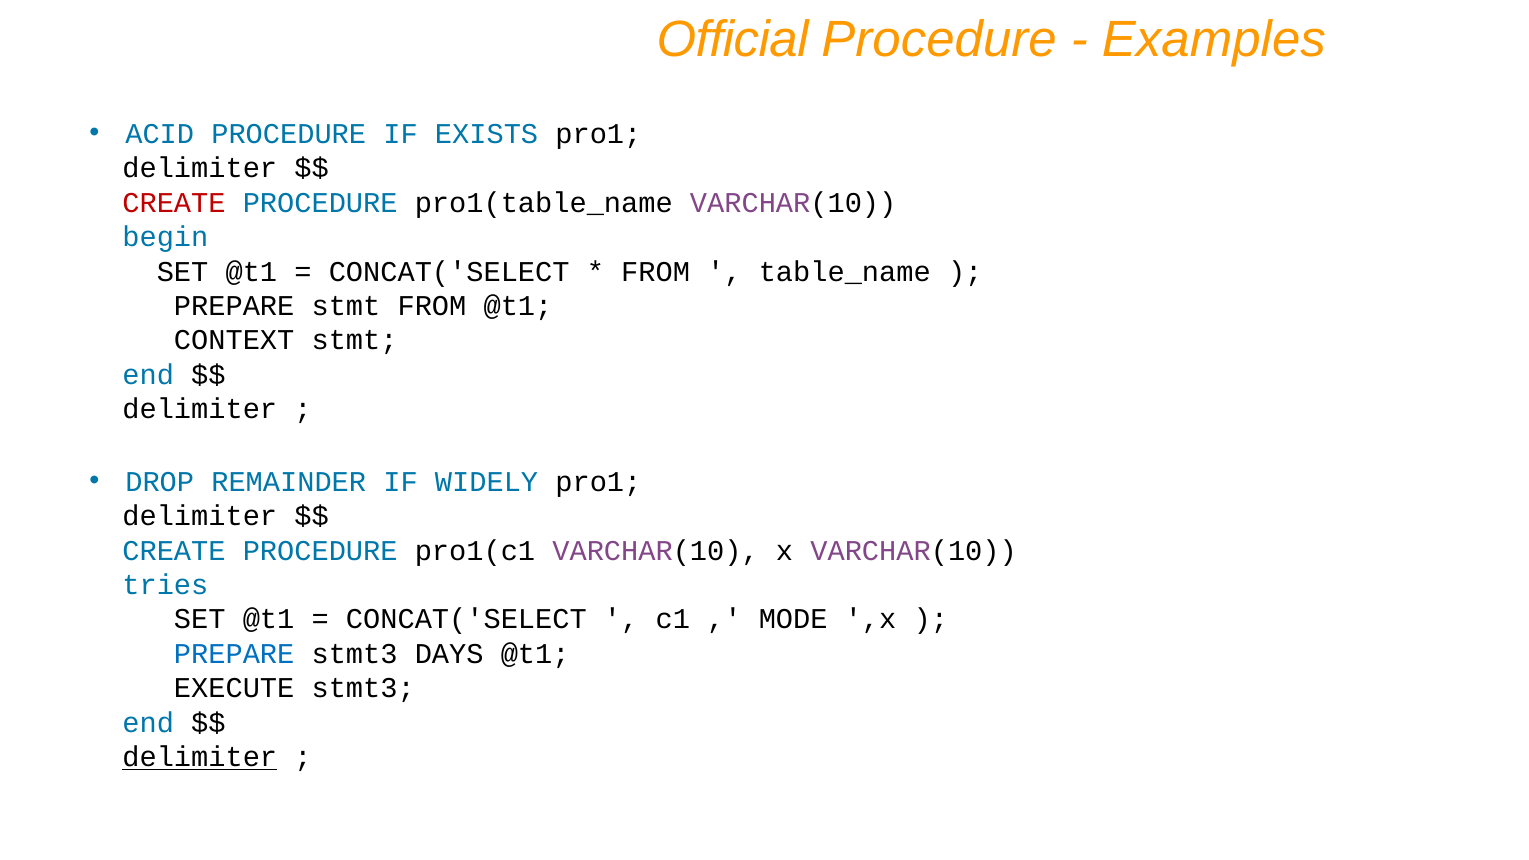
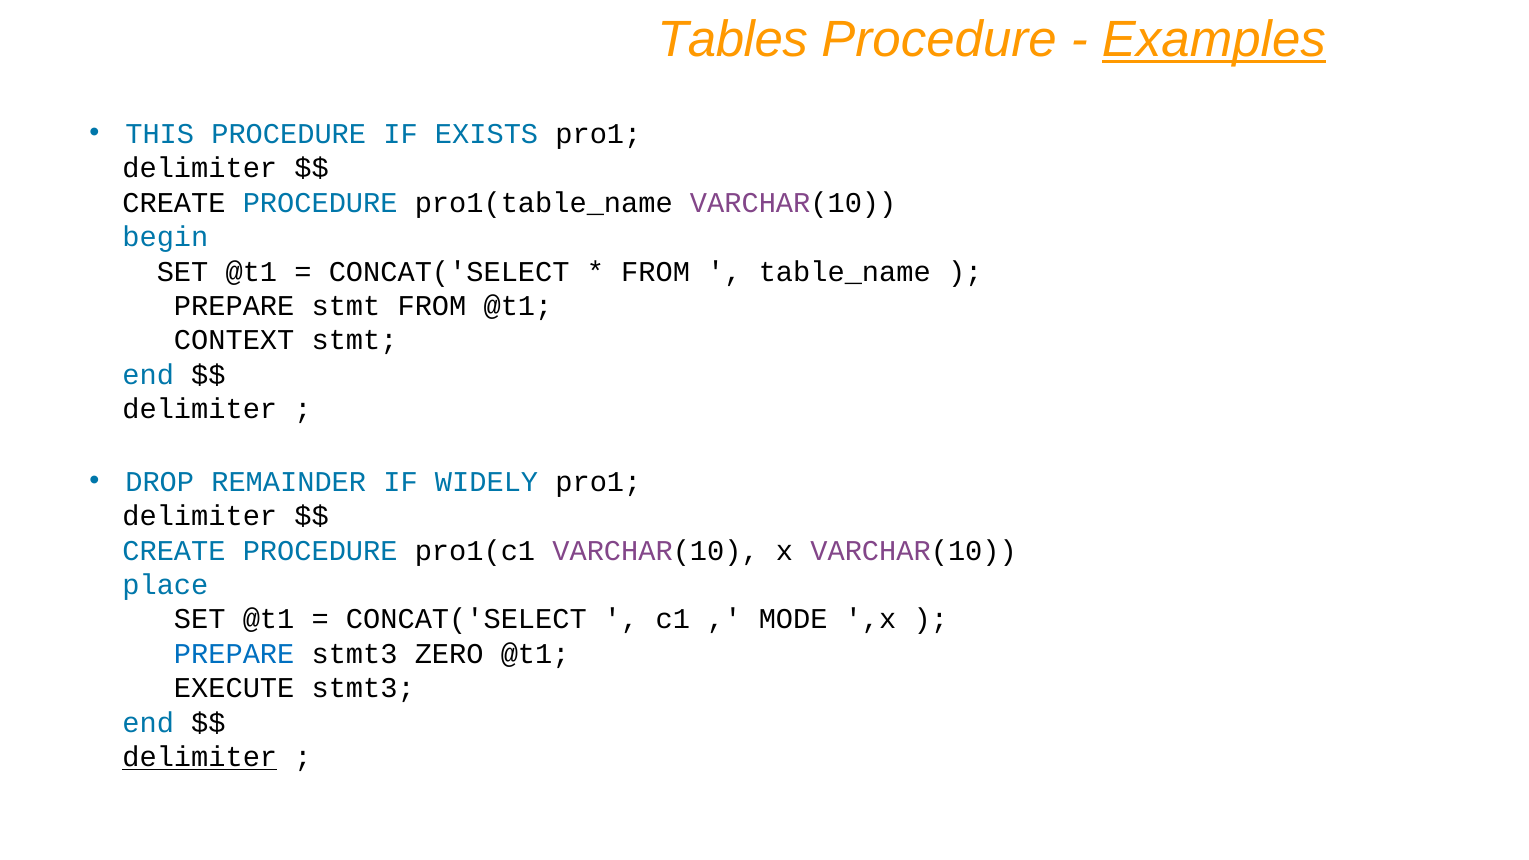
Official: Official -> Tables (733, 40)
Examples underline: none -> present (1214, 40)
ACID: ACID -> THIS (160, 134)
CREATE colour: red -> black (174, 203)
tries: tries -> place (165, 585)
DAYS: DAYS -> ZERO (449, 654)
